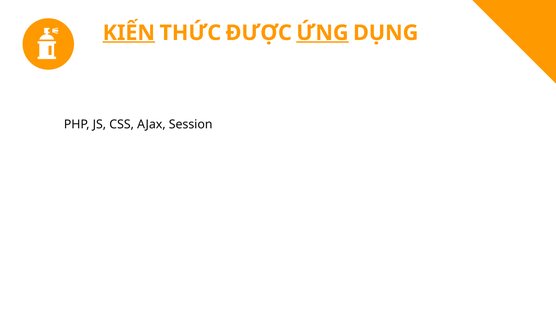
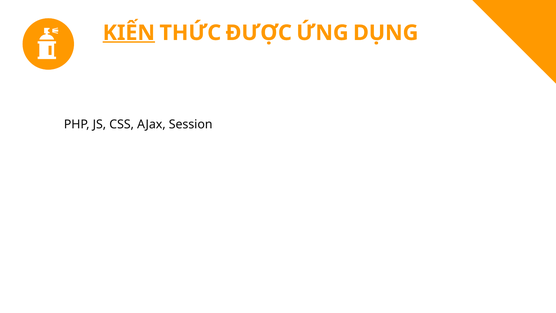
ỨNG underline: present -> none (322, 33)
